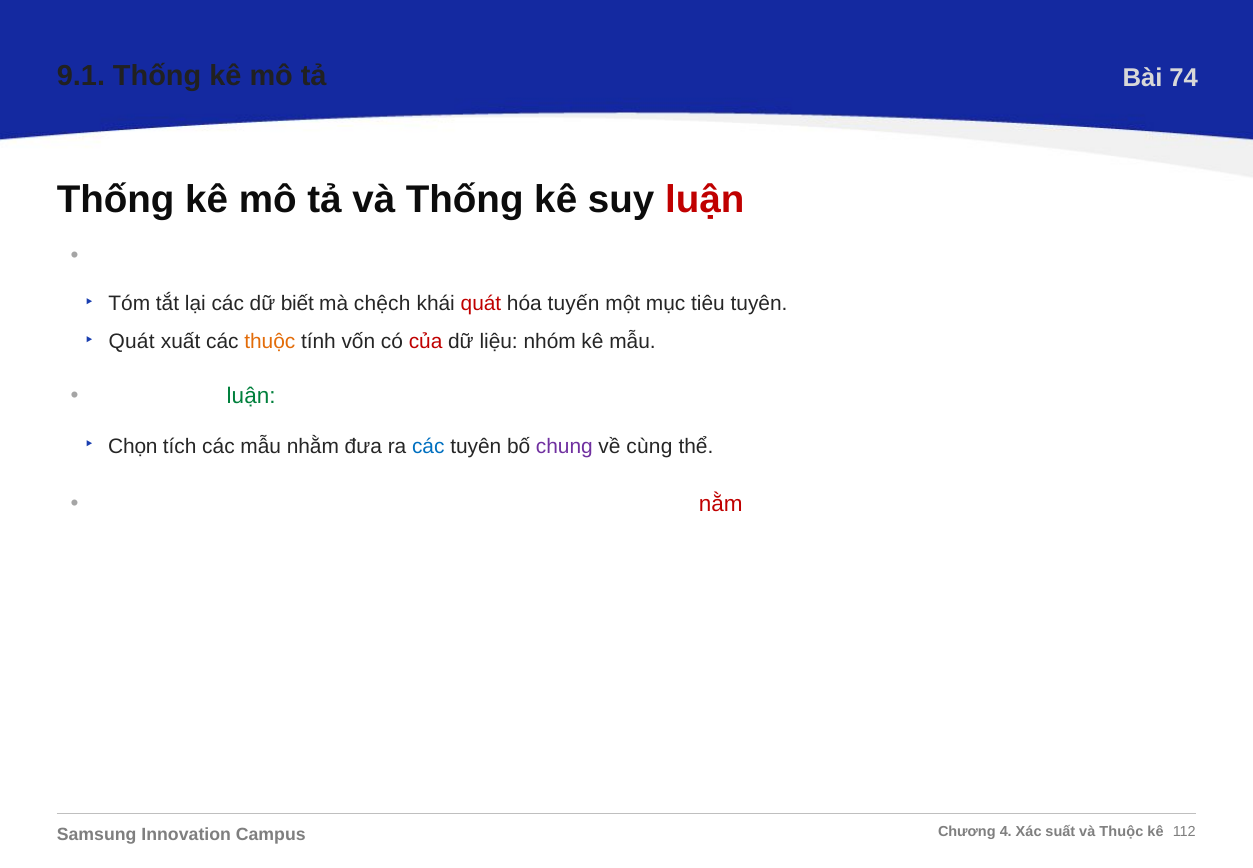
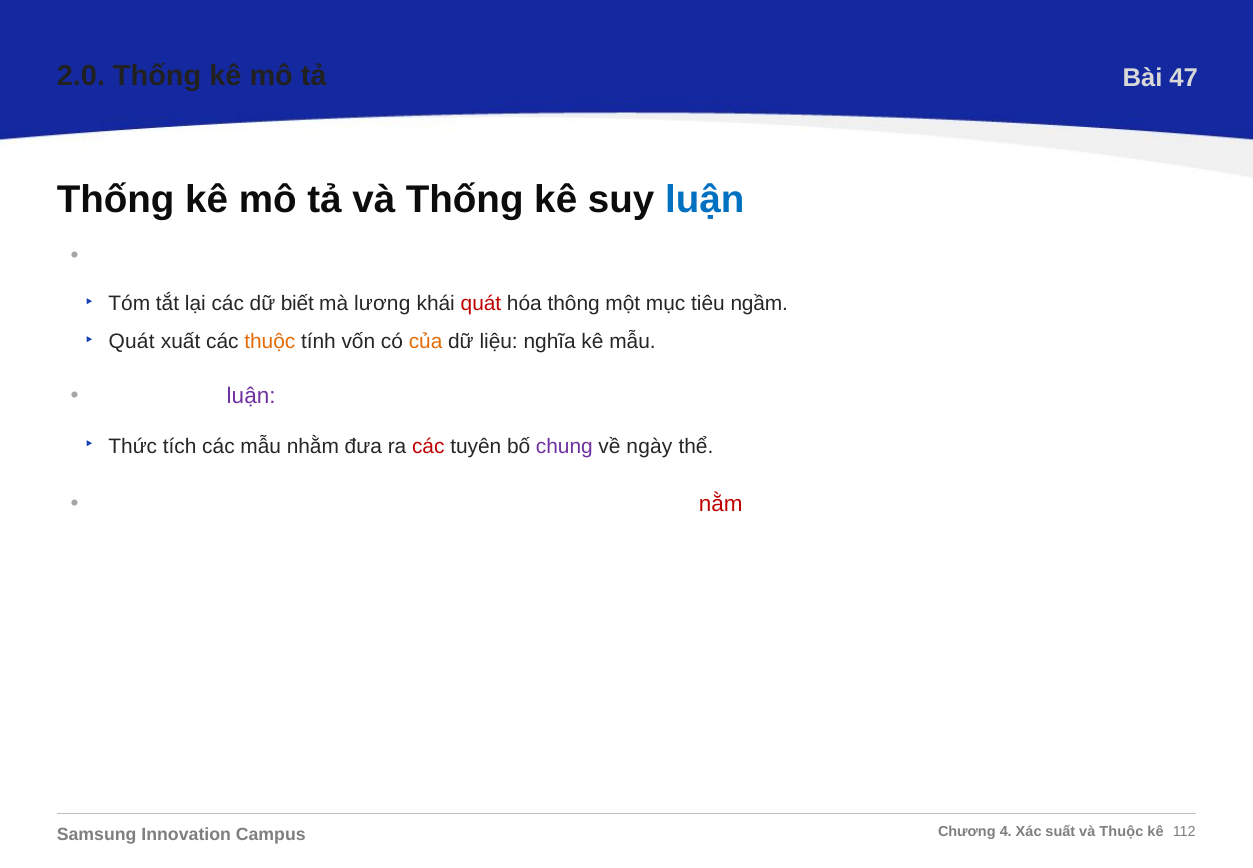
9.1: 9.1 -> 2.0 (81, 76)
74: 74 -> 47 (1184, 78)
luận colour: red -> blue (705, 200)
chệch: chệch -> lương (382, 304)
tuyến: tuyến -> thông (574, 304)
tiêu tuyên: tuyên -> ngầm (759, 304)
của colour: red -> orange (426, 342)
nhóm: nhóm -> nghĩa (550, 342)
luận colour: green -> purple (251, 396)
Chọn: Chọn -> Thức (133, 446)
các colour: blue -> red (428, 446)
cùng: cùng -> ngày (649, 446)
